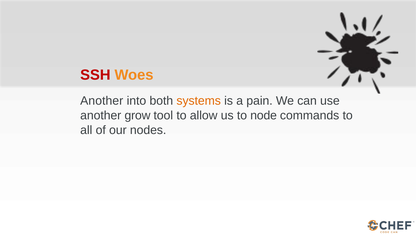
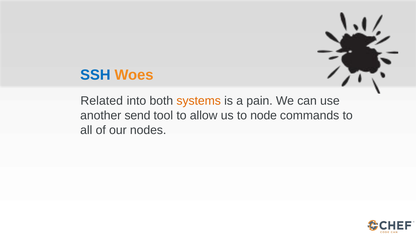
SSH colour: red -> blue (95, 75)
Another: Another -> Related (102, 101)
grow: grow -> send (137, 116)
